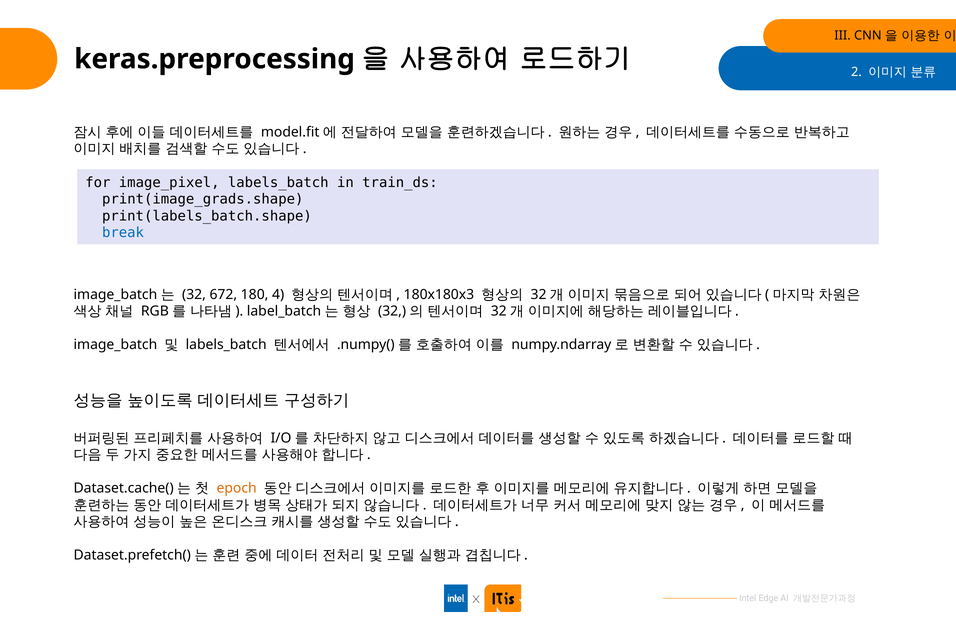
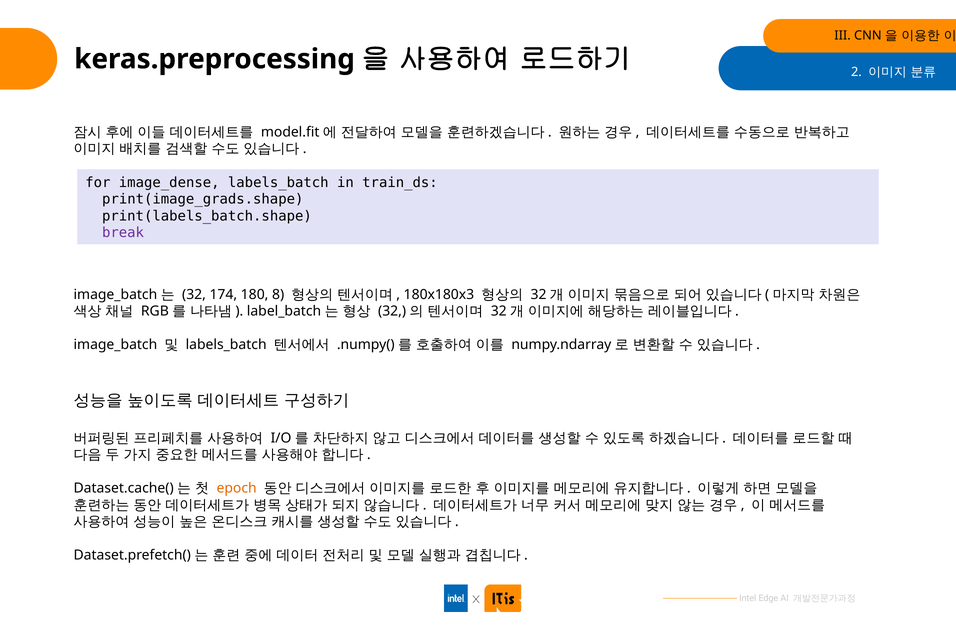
image_pixel: image_pixel -> image_dense (169, 183)
break colour: blue -> purple (123, 233)
672: 672 -> 174 (223, 294)
4: 4 -> 8 (278, 294)
